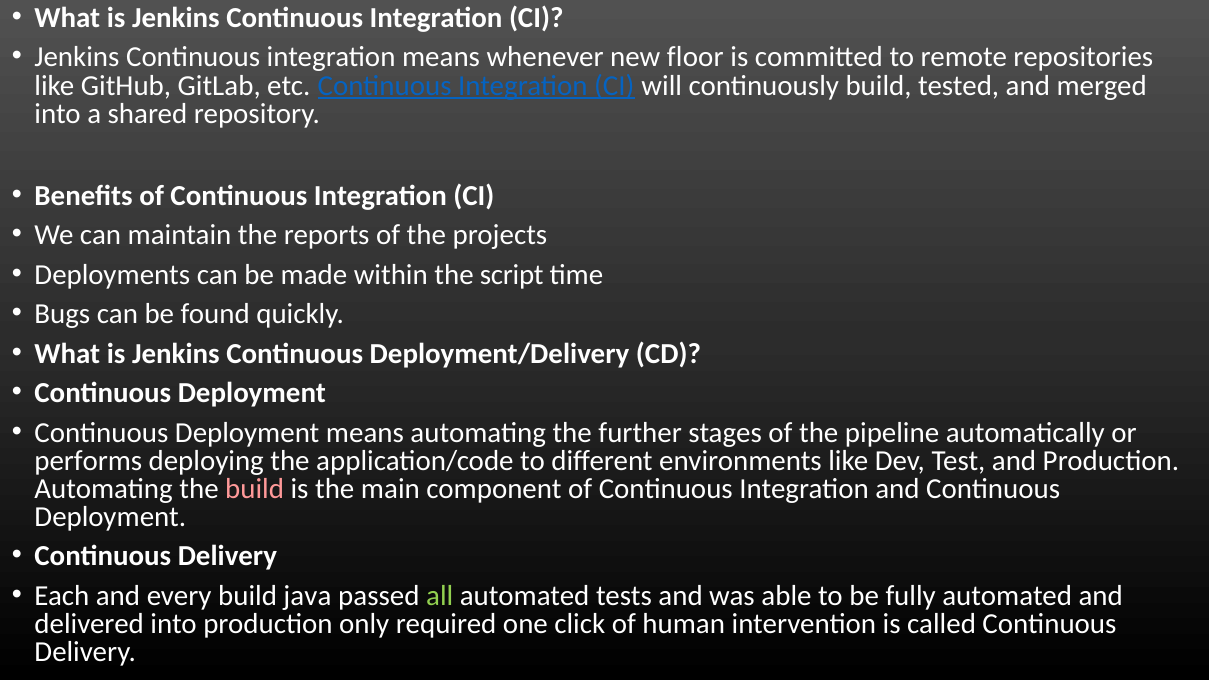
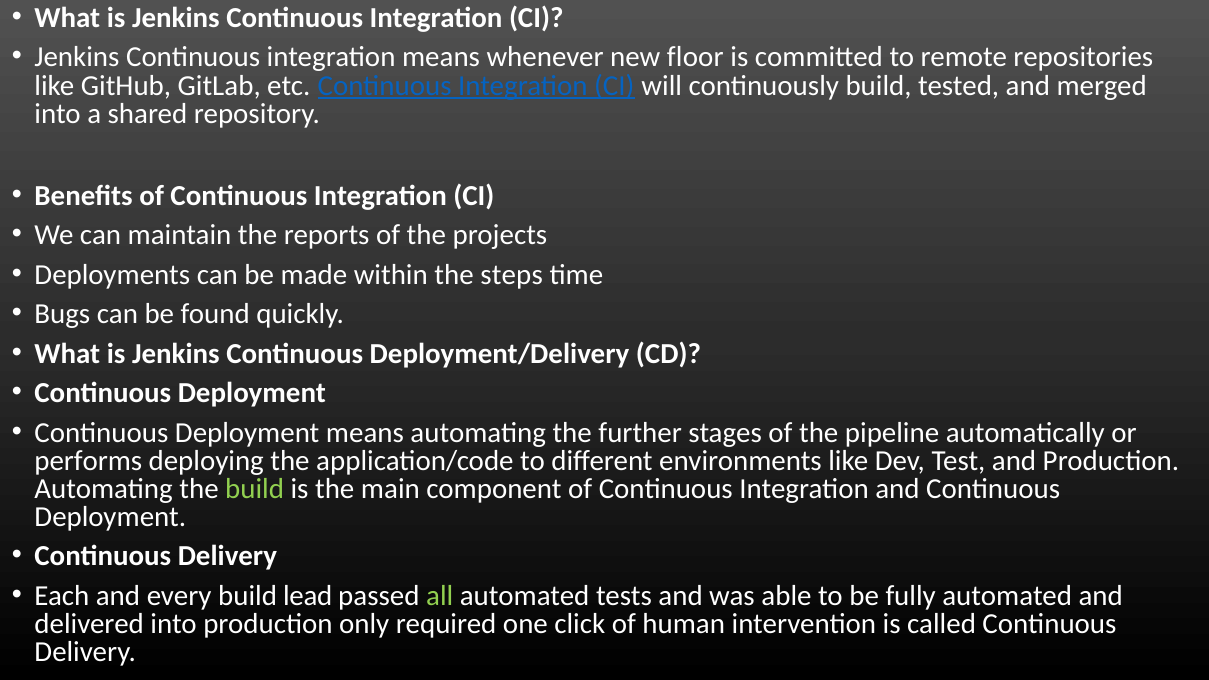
script: script -> steps (512, 275)
build colour: pink -> light green (255, 489)
java: java -> lead (308, 596)
